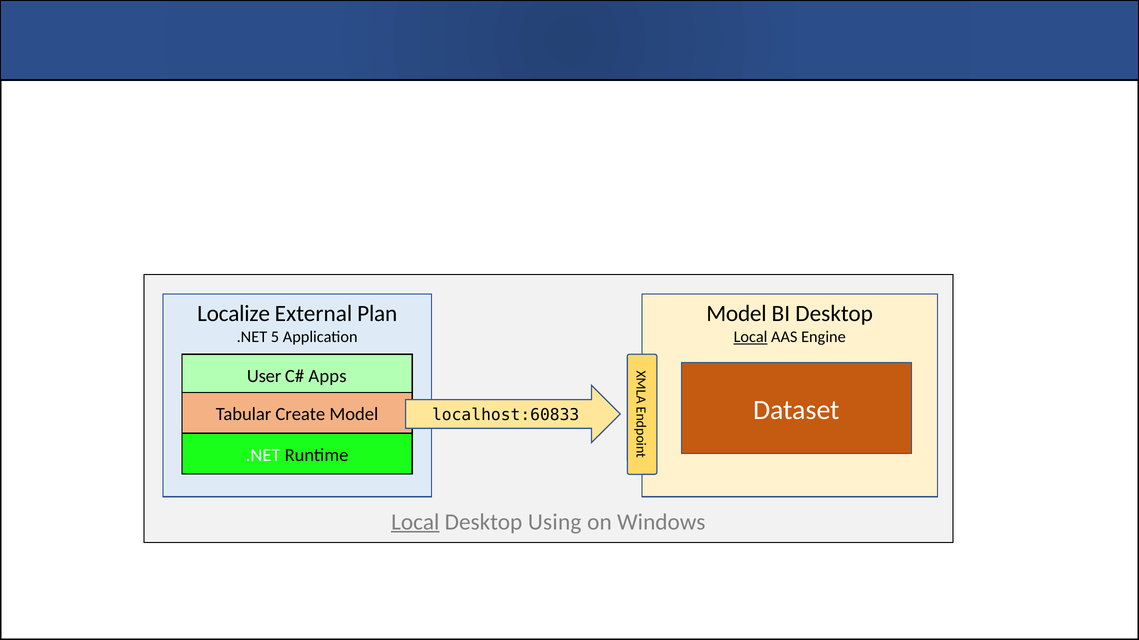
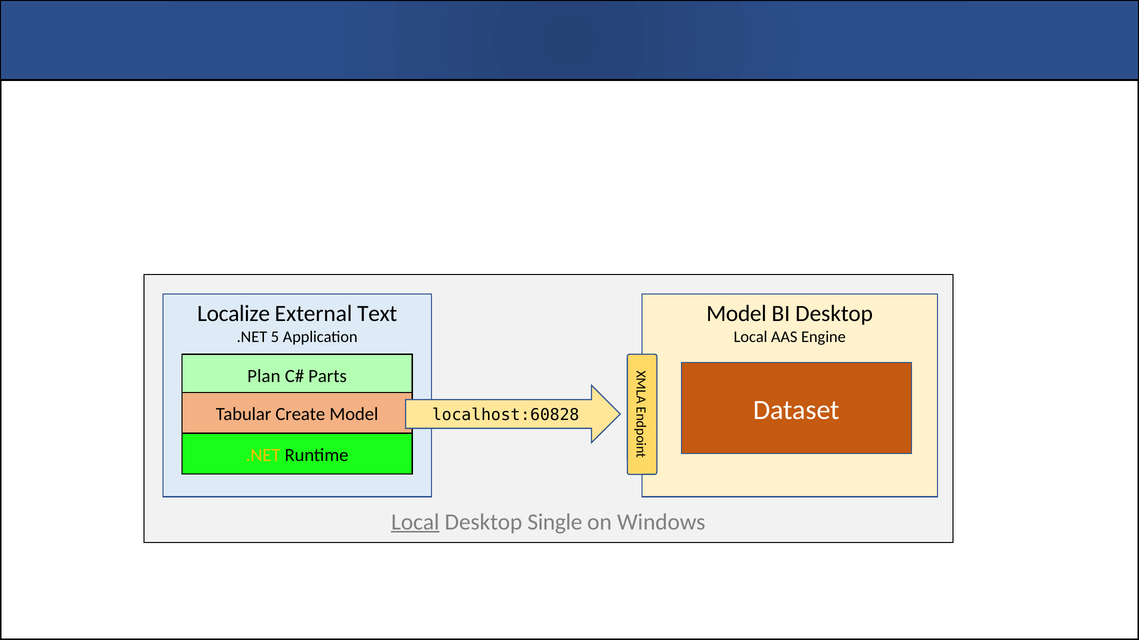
Plan: Plan -> Text (377, 314)
Local underline: present -> none (751, 337)
User: User -> Plan (264, 376)
Apps: Apps -> Parts (328, 376)
localhost:60833: localhost:60833 -> localhost:60828 (506, 415)
.NET colour: white -> yellow (263, 455)
Using: Using -> Single (555, 522)
